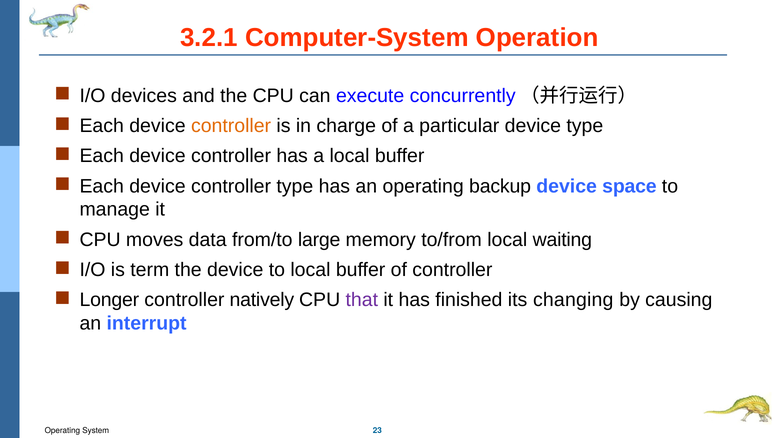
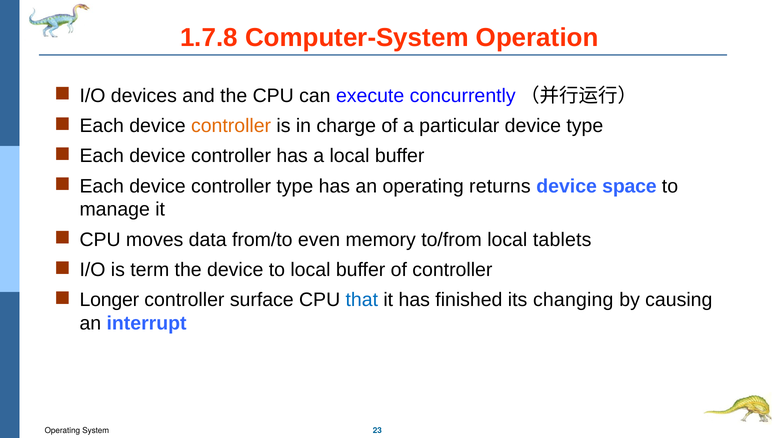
3.2.1: 3.2.1 -> 1.7.8 (209, 38)
backup: backup -> returns (500, 186)
large: large -> even (319, 240)
waiting: waiting -> tablets (562, 240)
natively: natively -> surface (262, 300)
that colour: purple -> blue (362, 300)
